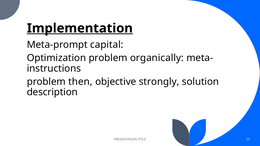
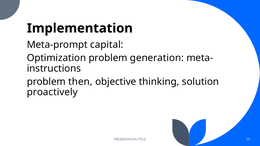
Implementation underline: present -> none (80, 28)
organically: organically -> generation (157, 58)
strongly: strongly -> thinking (159, 82)
description: description -> proactively (52, 92)
